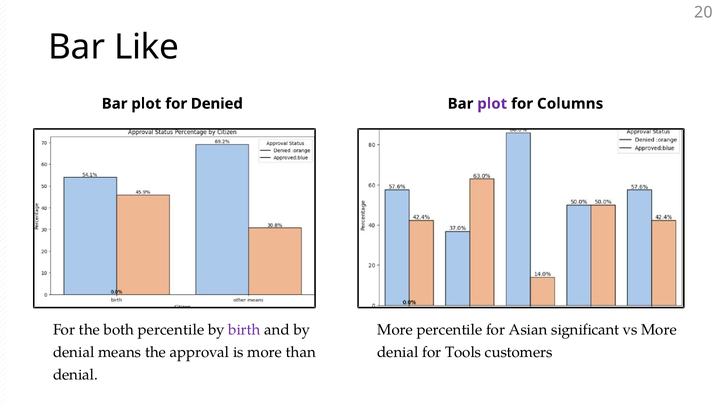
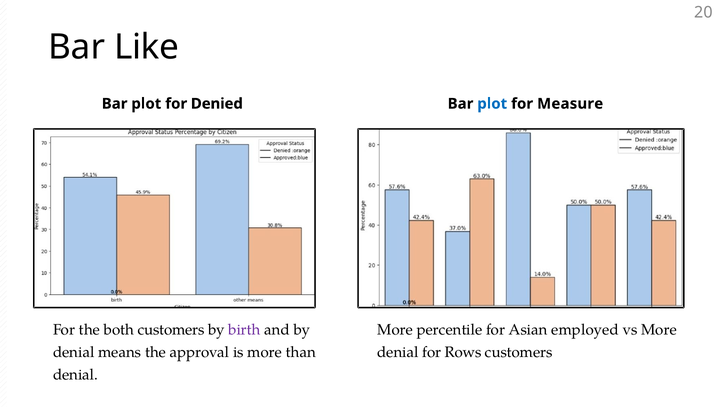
plot colour: purple -> blue (492, 104)
Columns: Columns -> Measure (570, 104)
both percentile: percentile -> customers (171, 329)
significant: significant -> employed (585, 329)
Tools: Tools -> Rows (463, 352)
